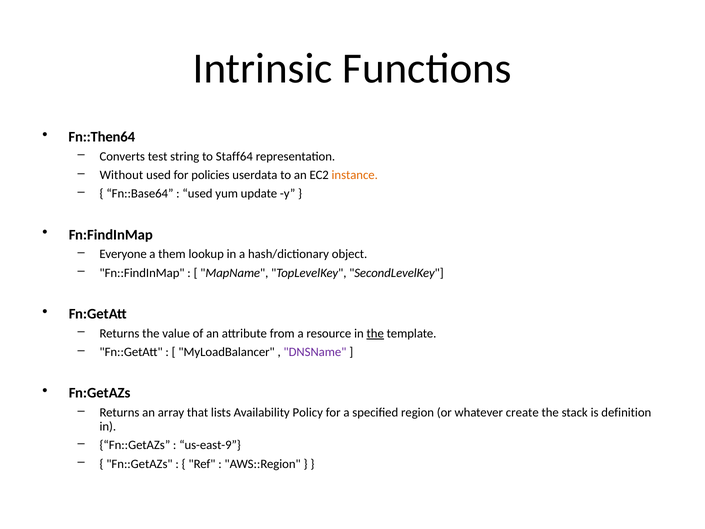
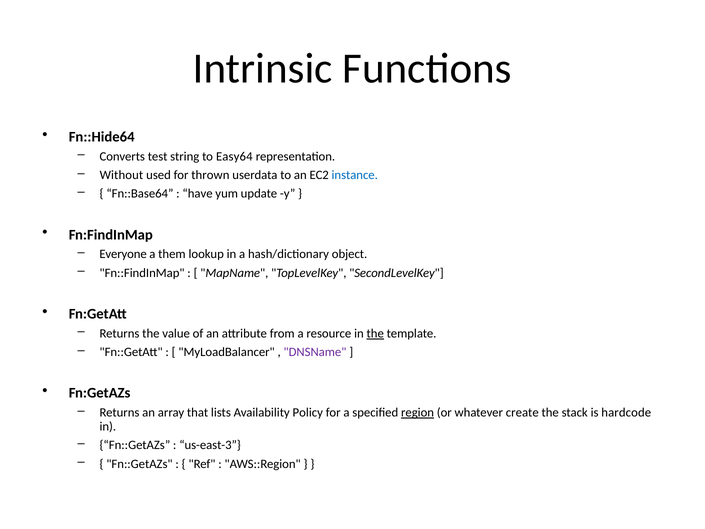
Fn::Then64: Fn::Then64 -> Fn::Hide64 (102, 137)
Staff64: Staff64 -> Easy64 (234, 156)
policies: policies -> thrown (210, 175)
instance colour: orange -> blue (355, 175)
used: used -> have (198, 194)
region underline: none -> present (418, 412)
definition: definition -> hardcode (626, 412)
us-east-9: us-east-9 -> us-east-3 (210, 445)
